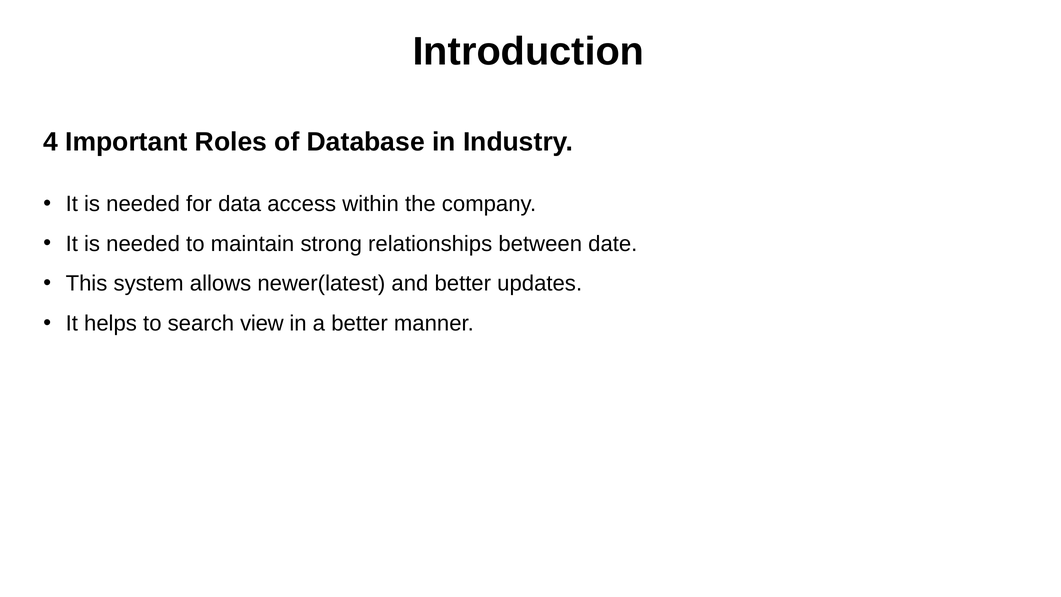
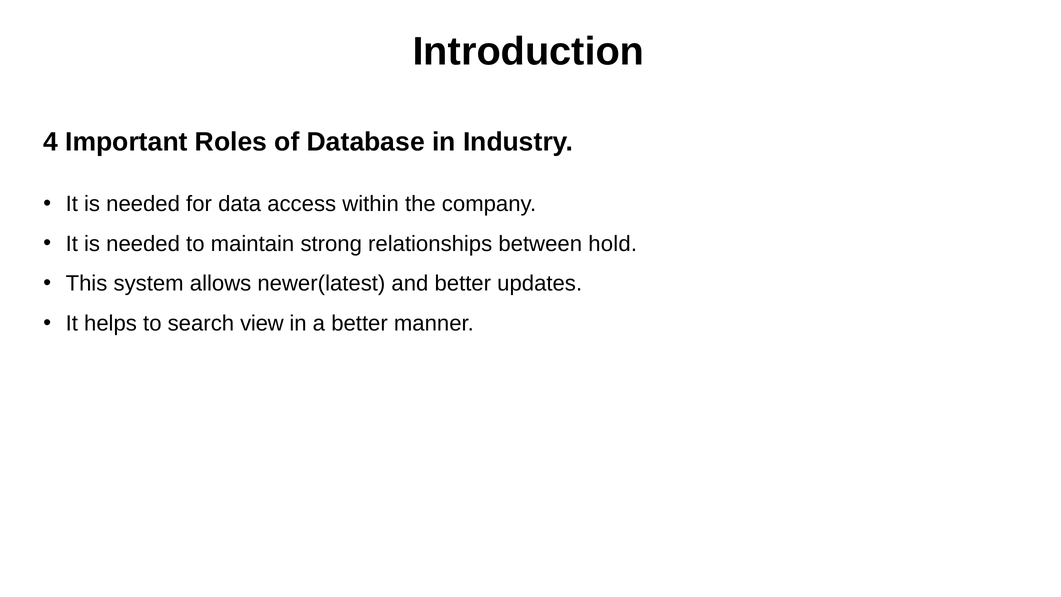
date: date -> hold (613, 244)
